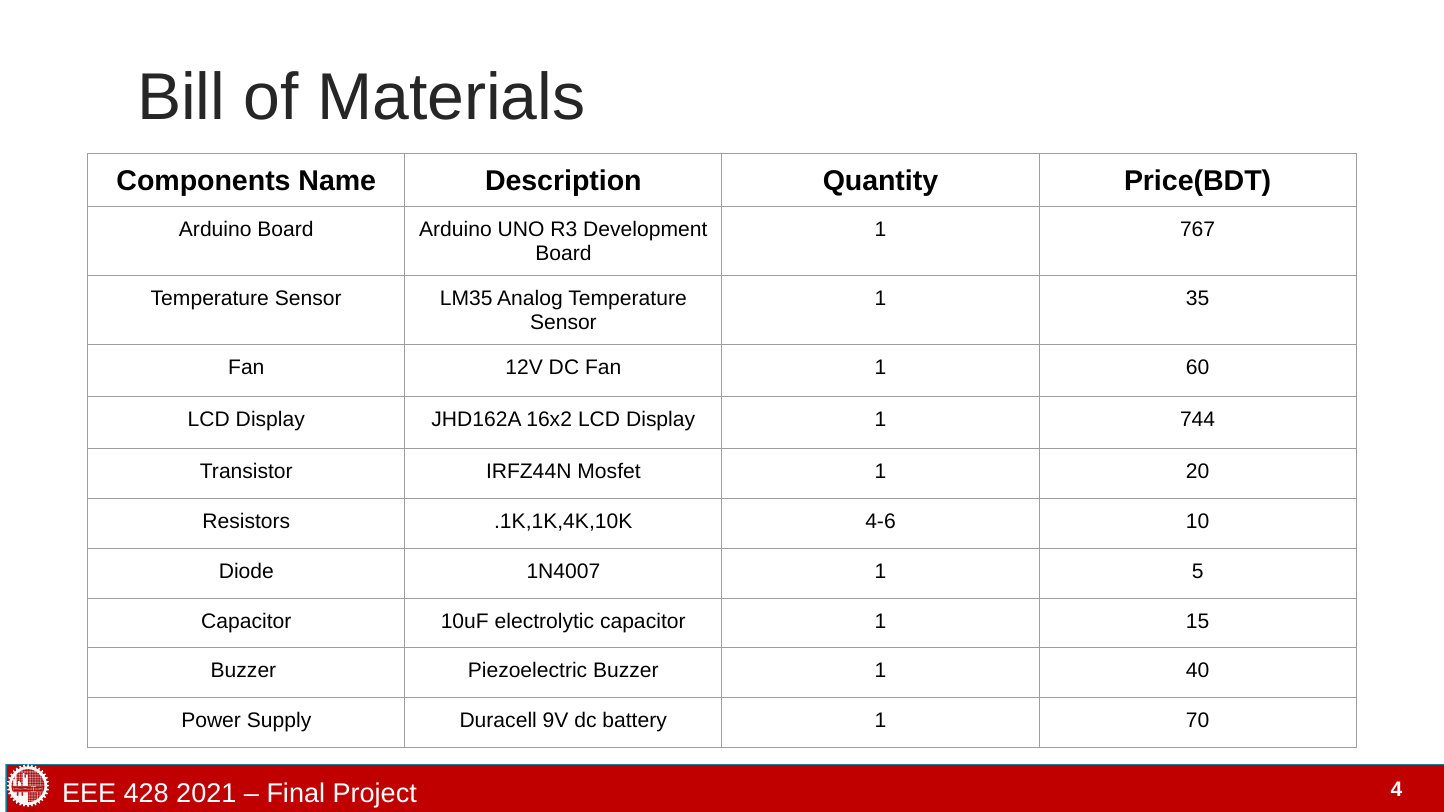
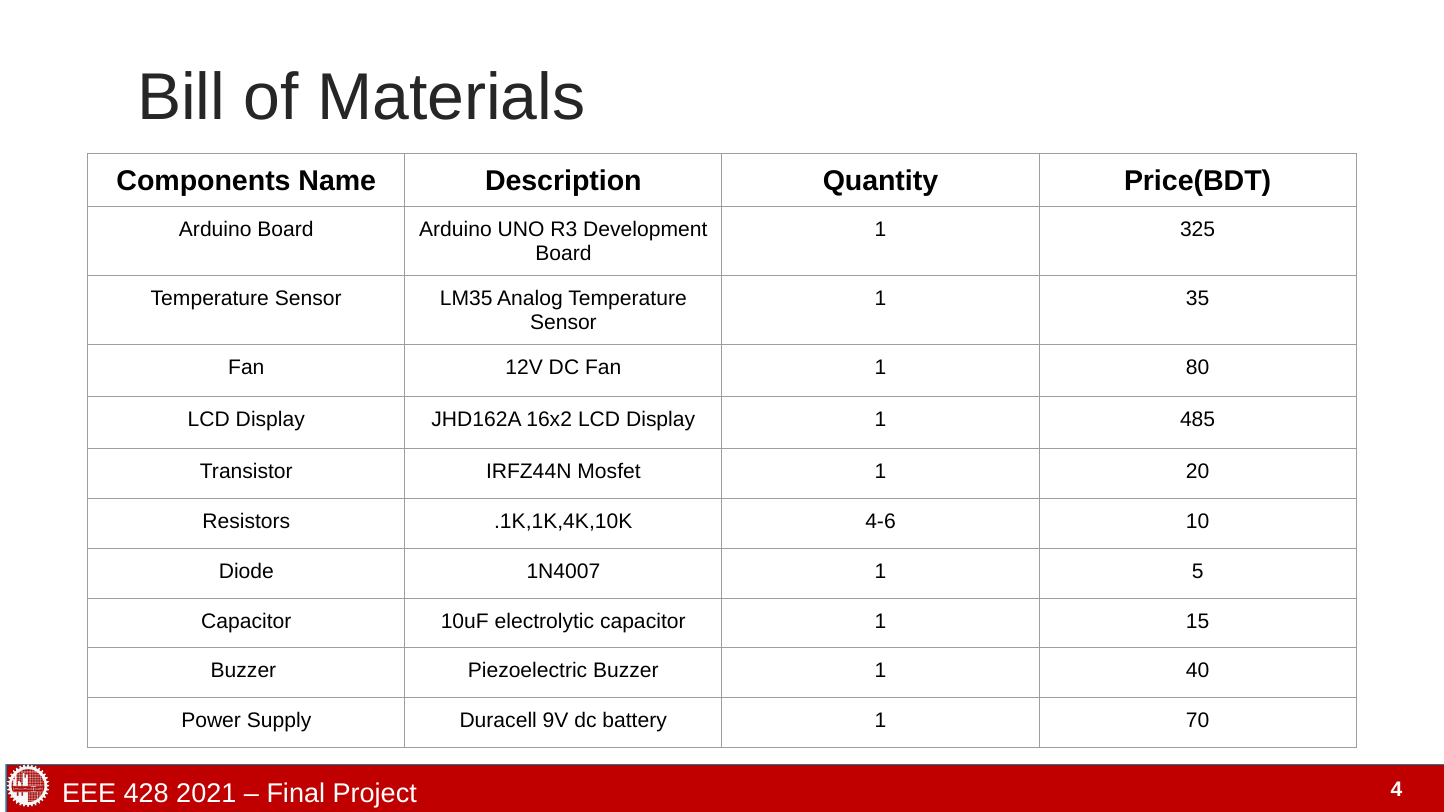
767: 767 -> 325 (1198, 230)
60: 60 -> 80 (1198, 368)
744: 744 -> 485 (1198, 420)
